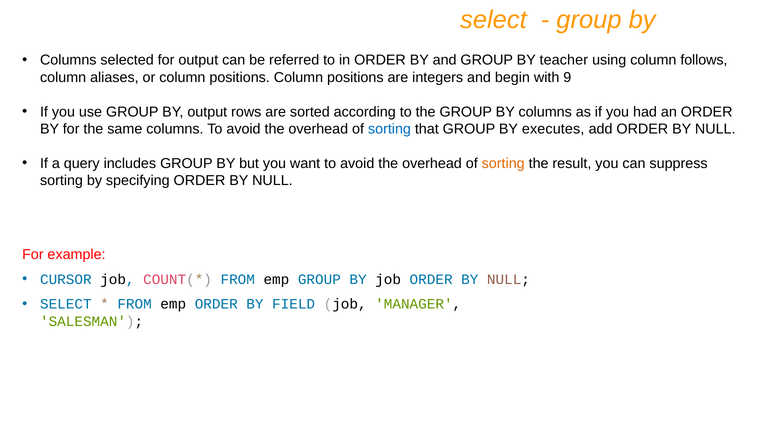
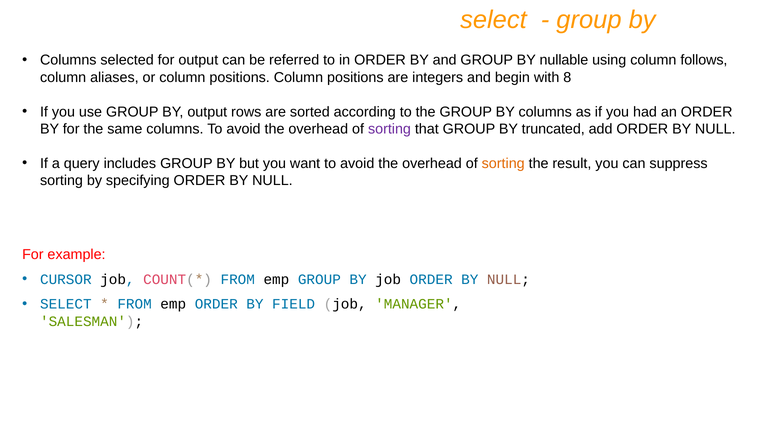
teacher: teacher -> nullable (564, 60)
9: 9 -> 8 (567, 77)
sorting colour: blue -> purple (389, 129)
executes: executes -> truncated (553, 129)
